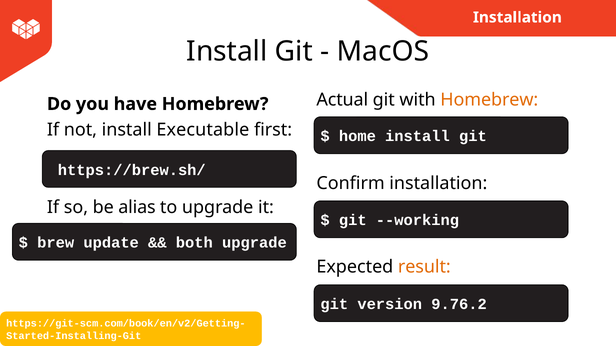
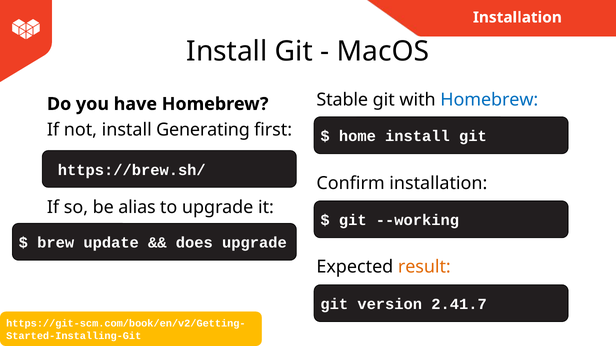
Actual: Actual -> Stable (342, 100)
Homebrew colour: orange -> blue (489, 100)
Executable: Executable -> Generating (203, 130)
both: both -> does (194, 243)
9.76.2: 9.76.2 -> 2.41.7 (459, 305)
